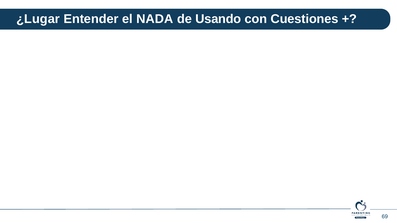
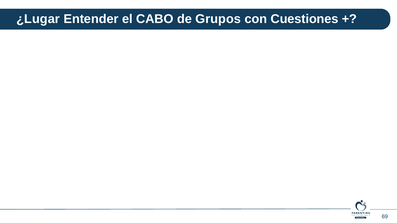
NADA: NADA -> CABO (155, 19)
Usando: Usando -> Grupos (218, 19)
